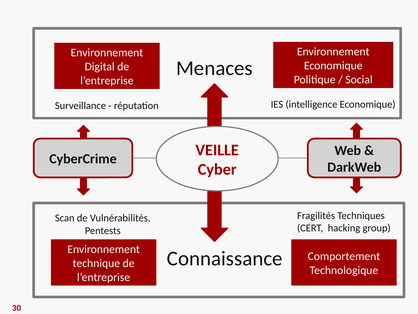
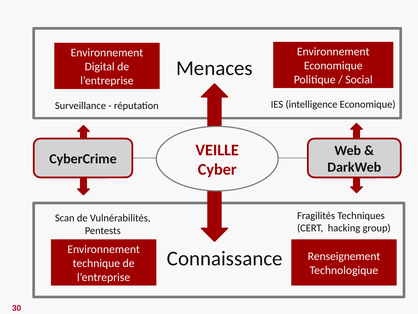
Comportement: Comportement -> Renseignement (344, 256)
